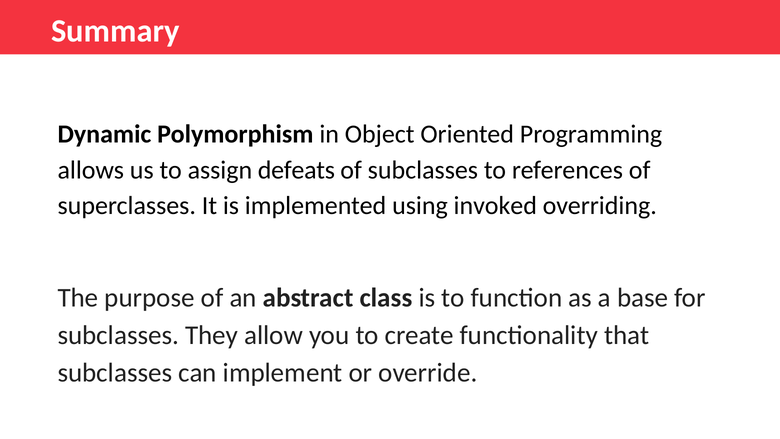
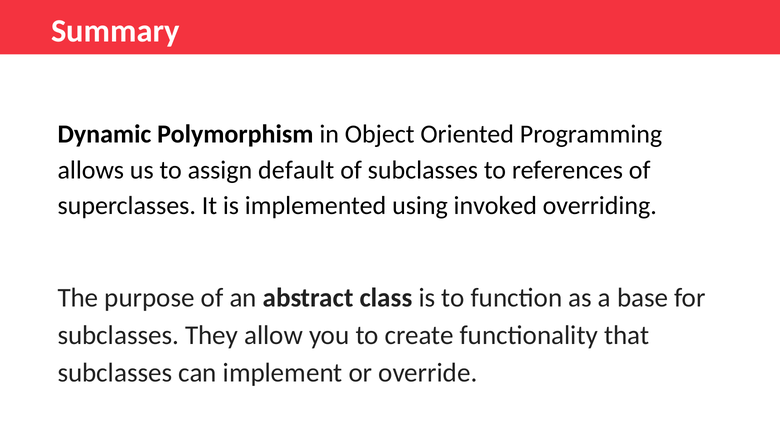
defeats: defeats -> default (296, 170)
